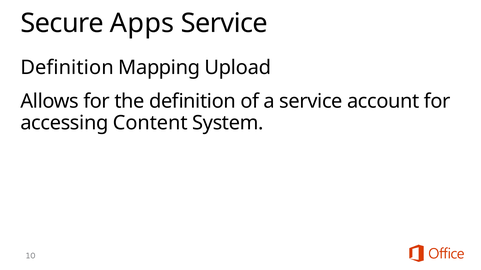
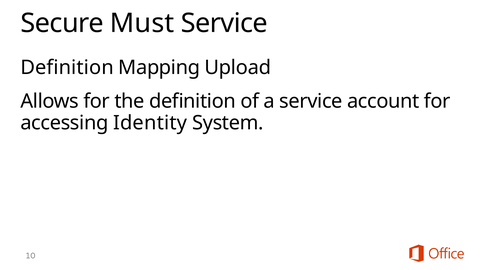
Apps: Apps -> Must (142, 23)
Content: Content -> Identity (150, 123)
